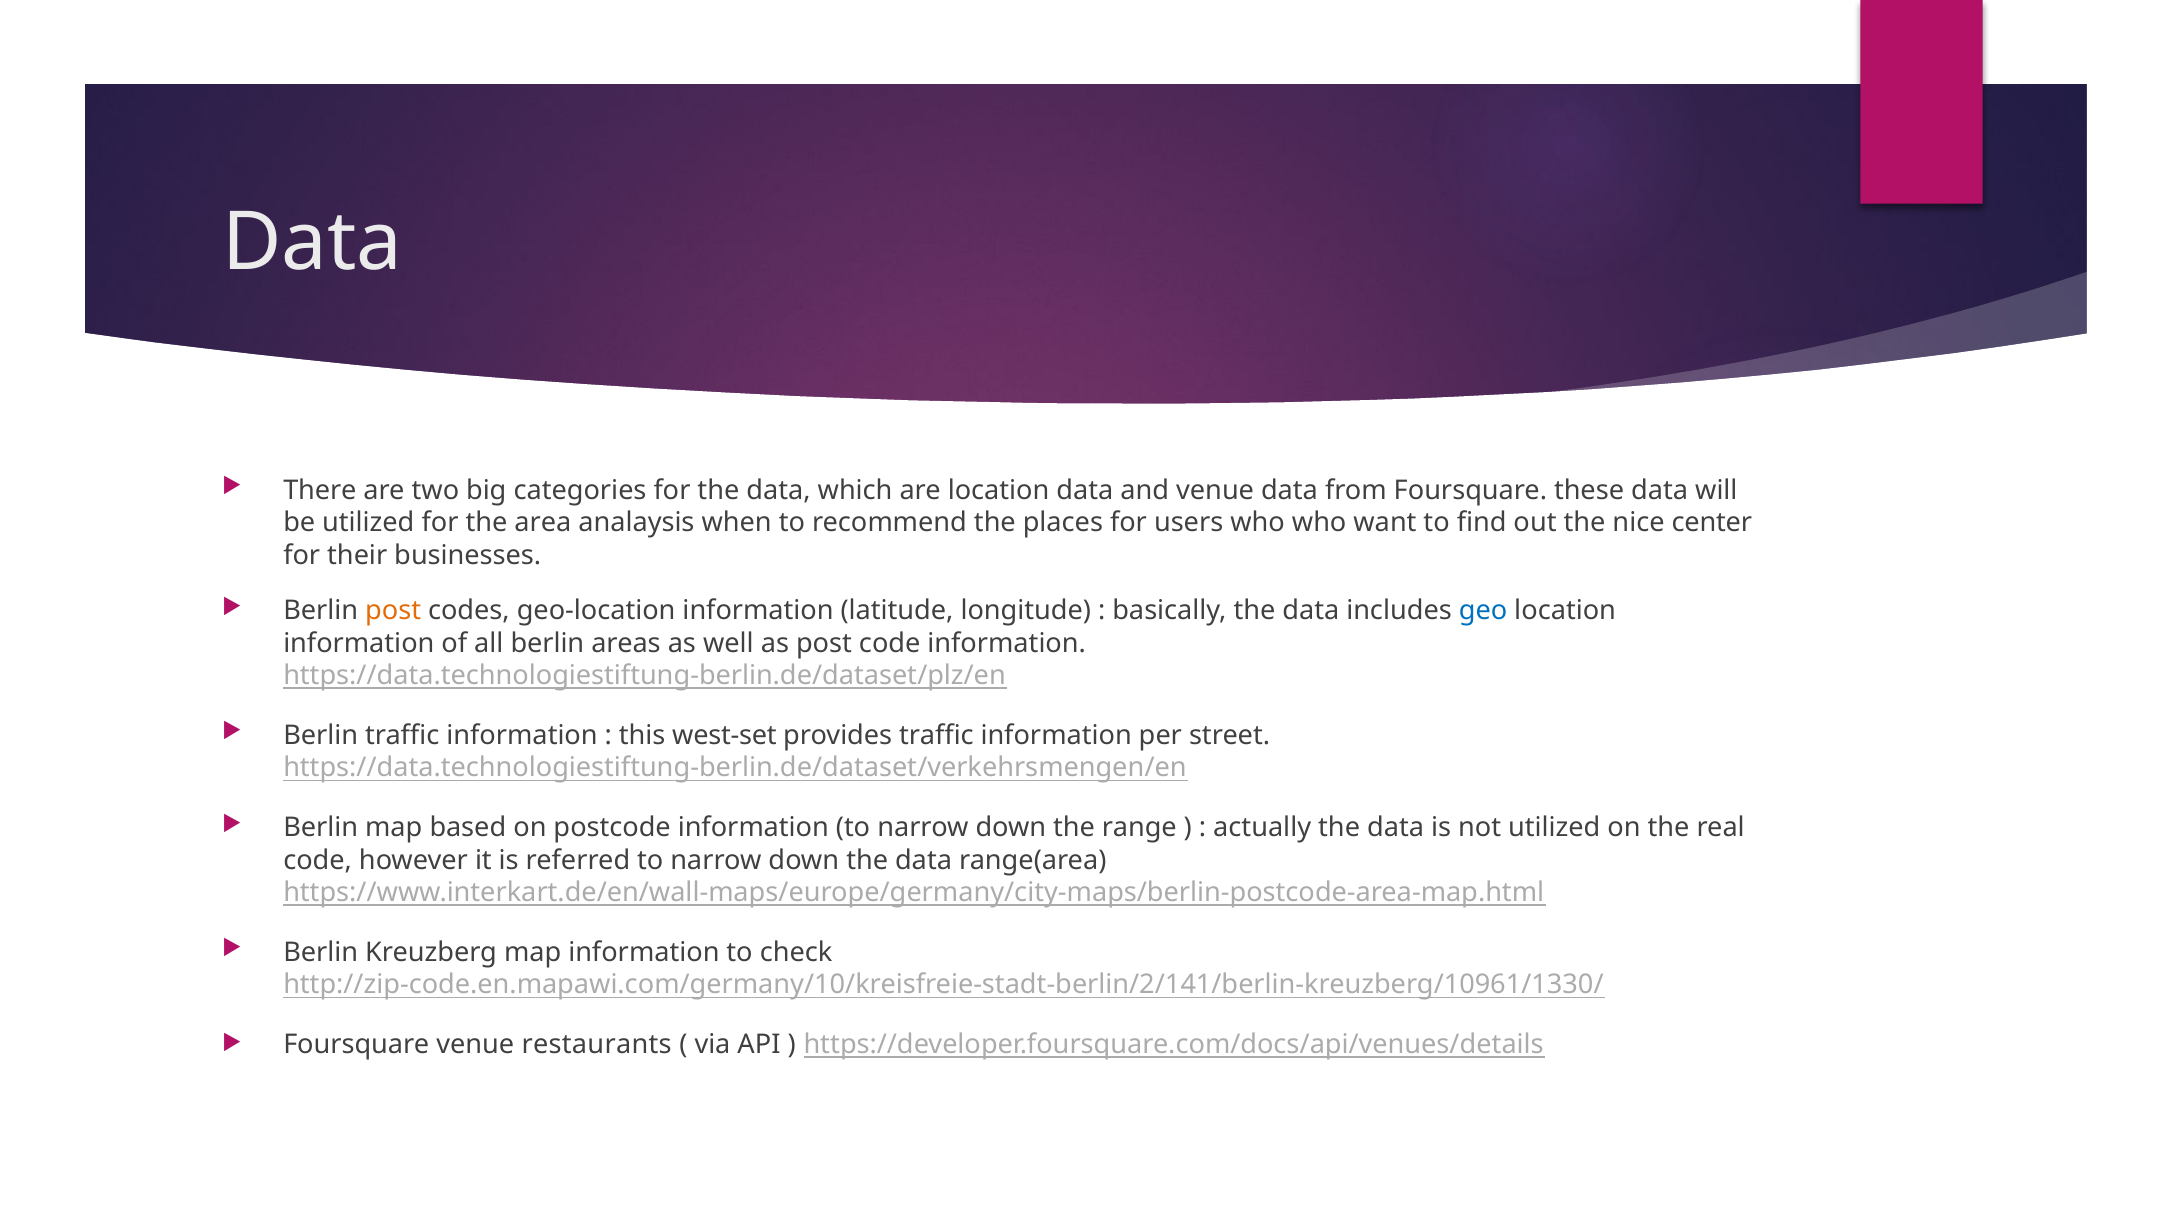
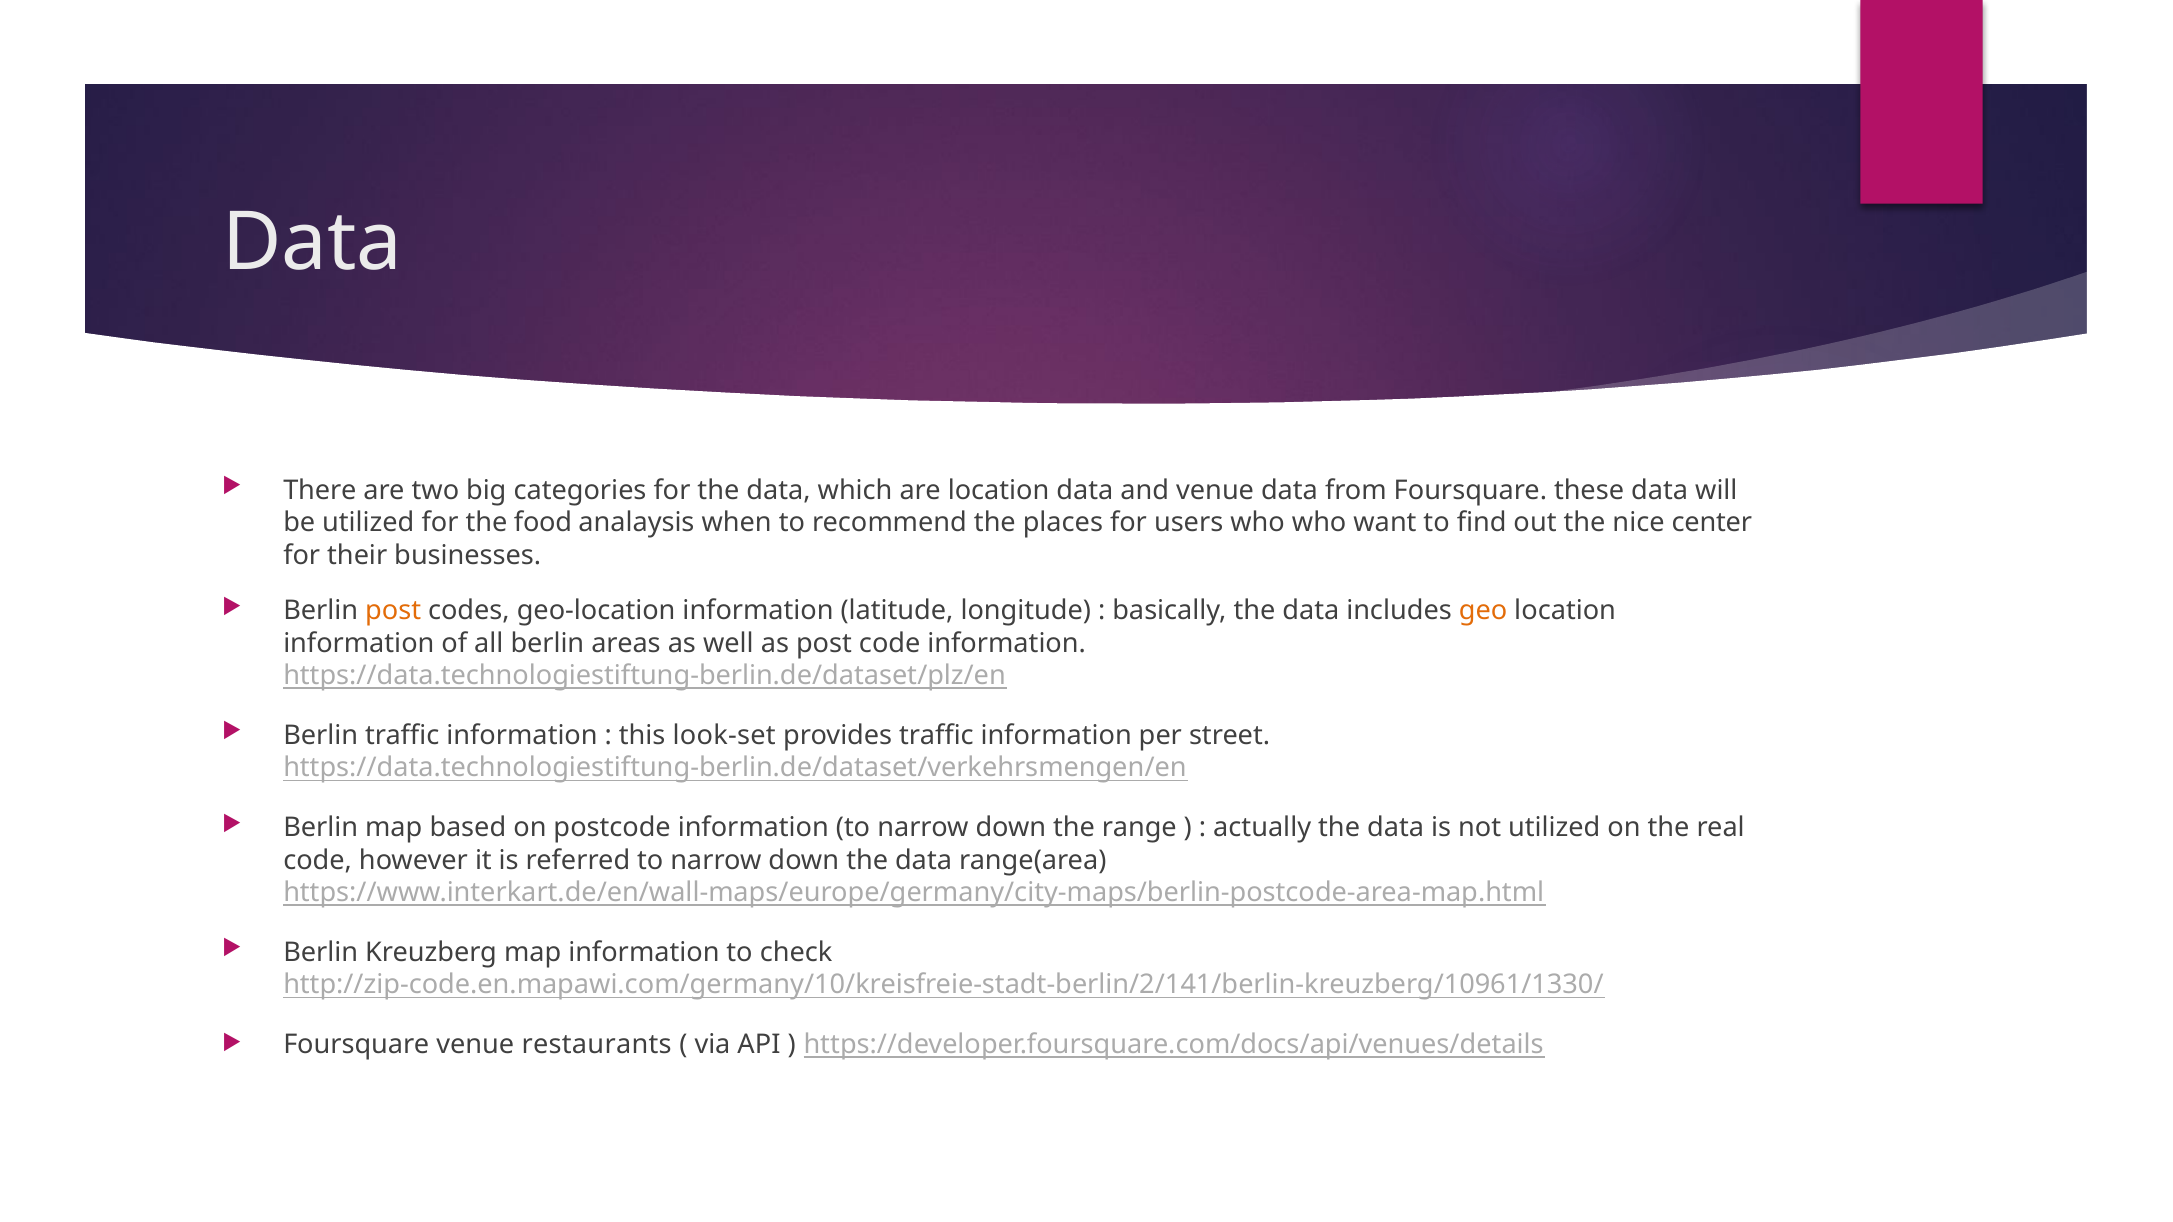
area: area -> food (543, 523)
geo colour: blue -> orange (1483, 611)
west-set: west-set -> look-set (724, 736)
